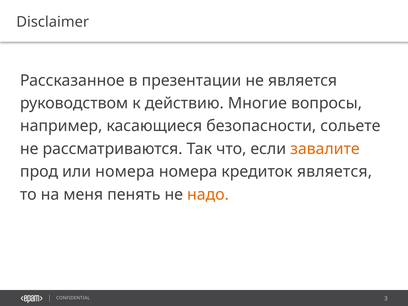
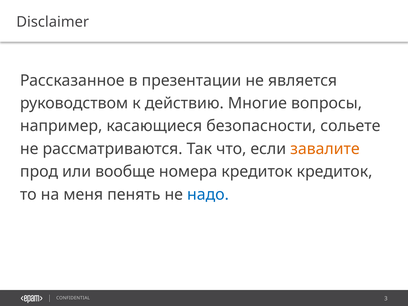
или номера: номера -> вообще (125, 172)
кредиток является: является -> кредиток (335, 172)
надо colour: orange -> blue (208, 194)
